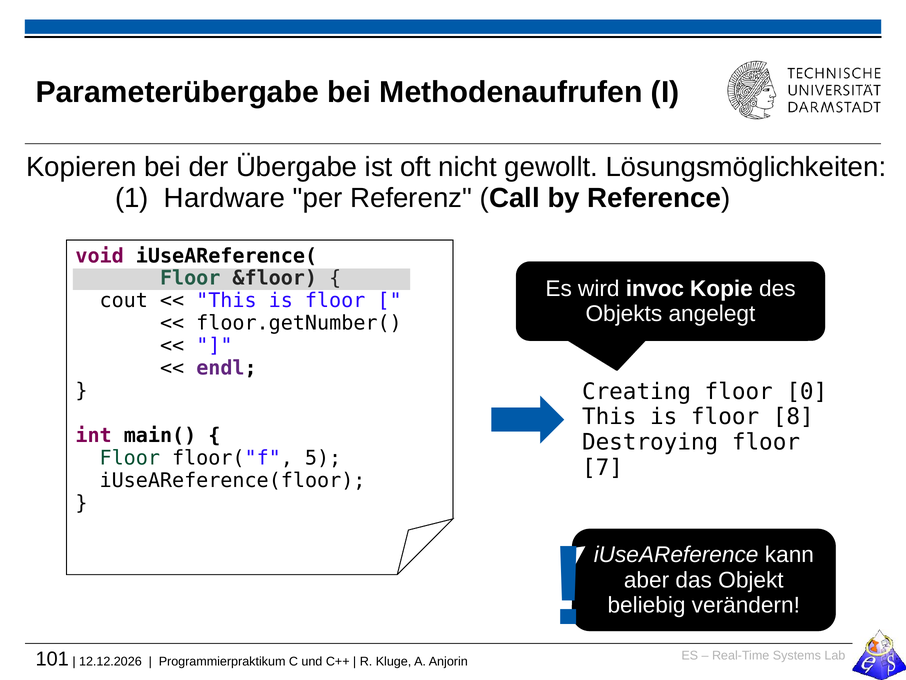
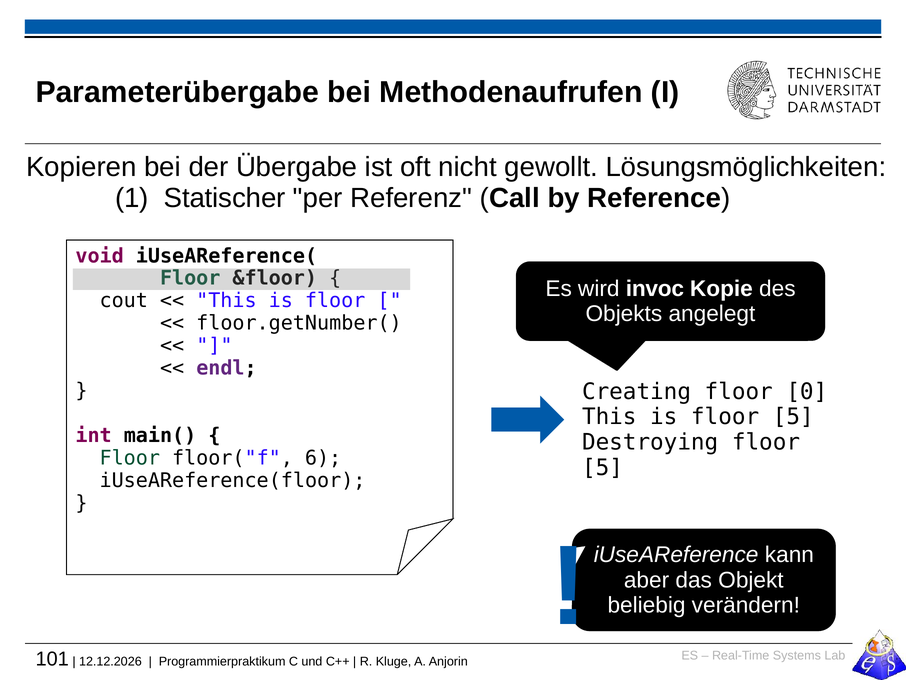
Hardware: Hardware -> Statischer (225, 198)
is floor 8: 8 -> 5 (793, 417)
5: 5 -> 6 (323, 458)
7: 7 -> 5 (602, 467)
